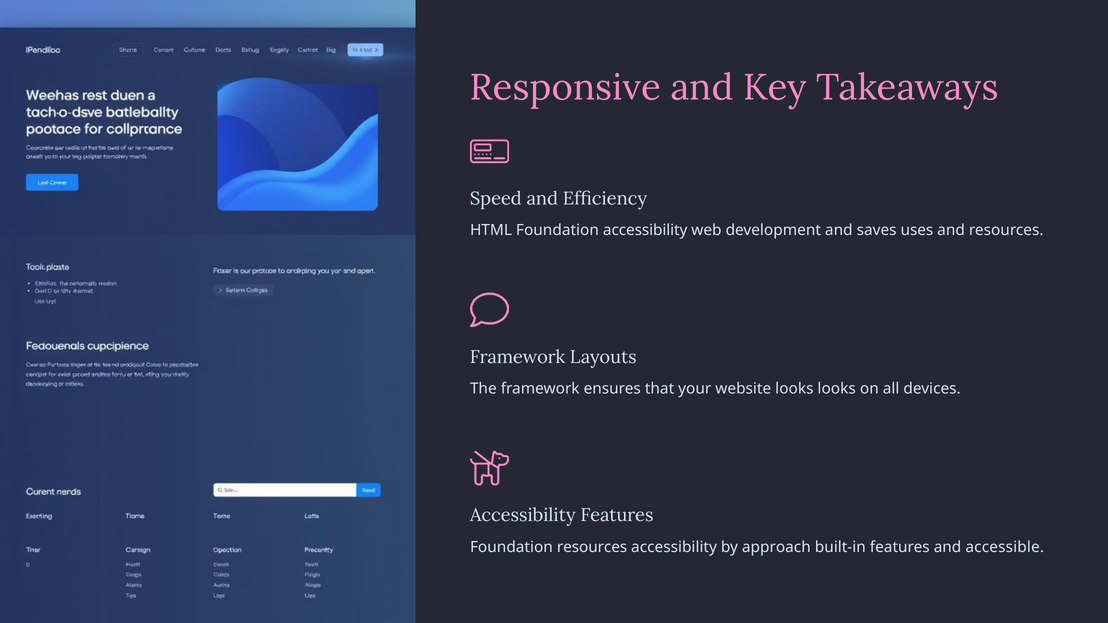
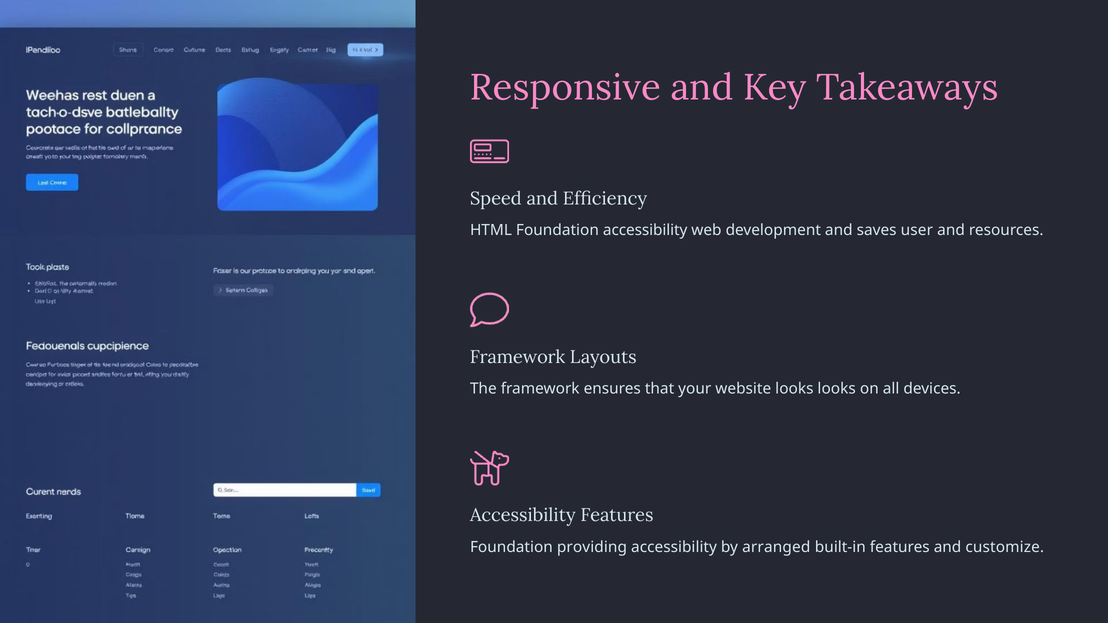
uses: uses -> user (917, 230)
Foundation resources: resources -> providing (592, 547)
approach: approach -> arranged (776, 547)
accessible: accessible -> customize (1005, 547)
